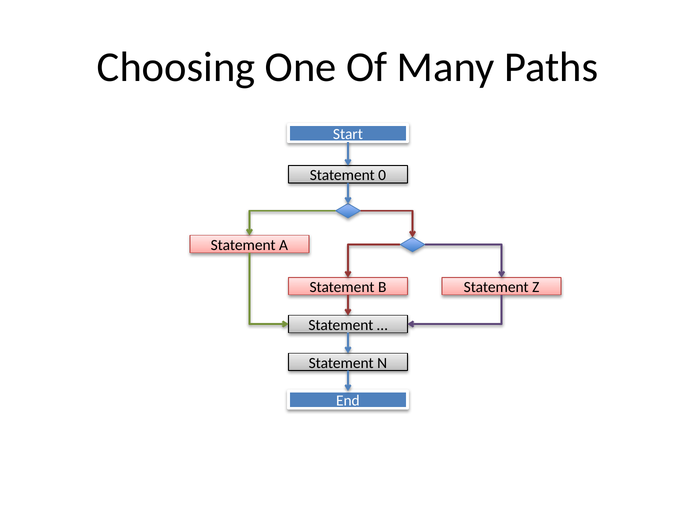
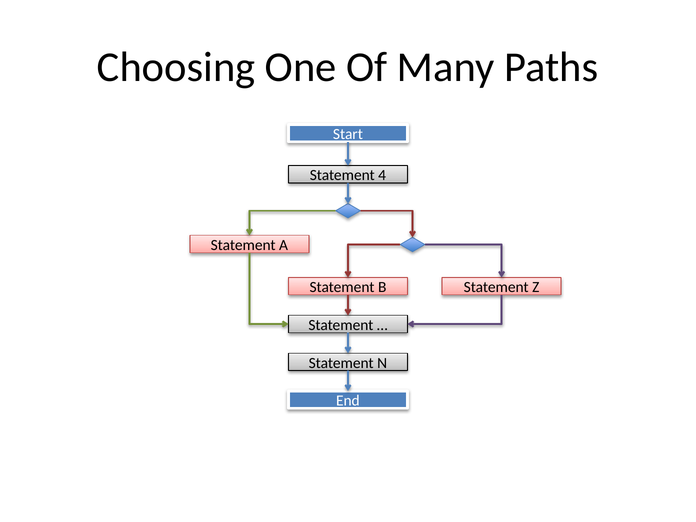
0: 0 -> 4 (382, 175)
